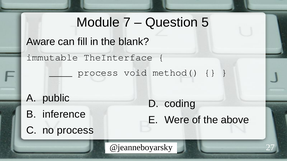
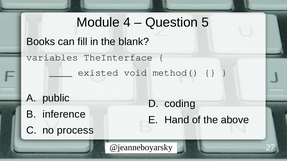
7: 7 -> 4 (127, 22)
Aware: Aware -> Books (41, 42)
immutable: immutable -> variables (52, 58)
process: process -> existed (98, 73)
Were: Were -> Hand (177, 120)
